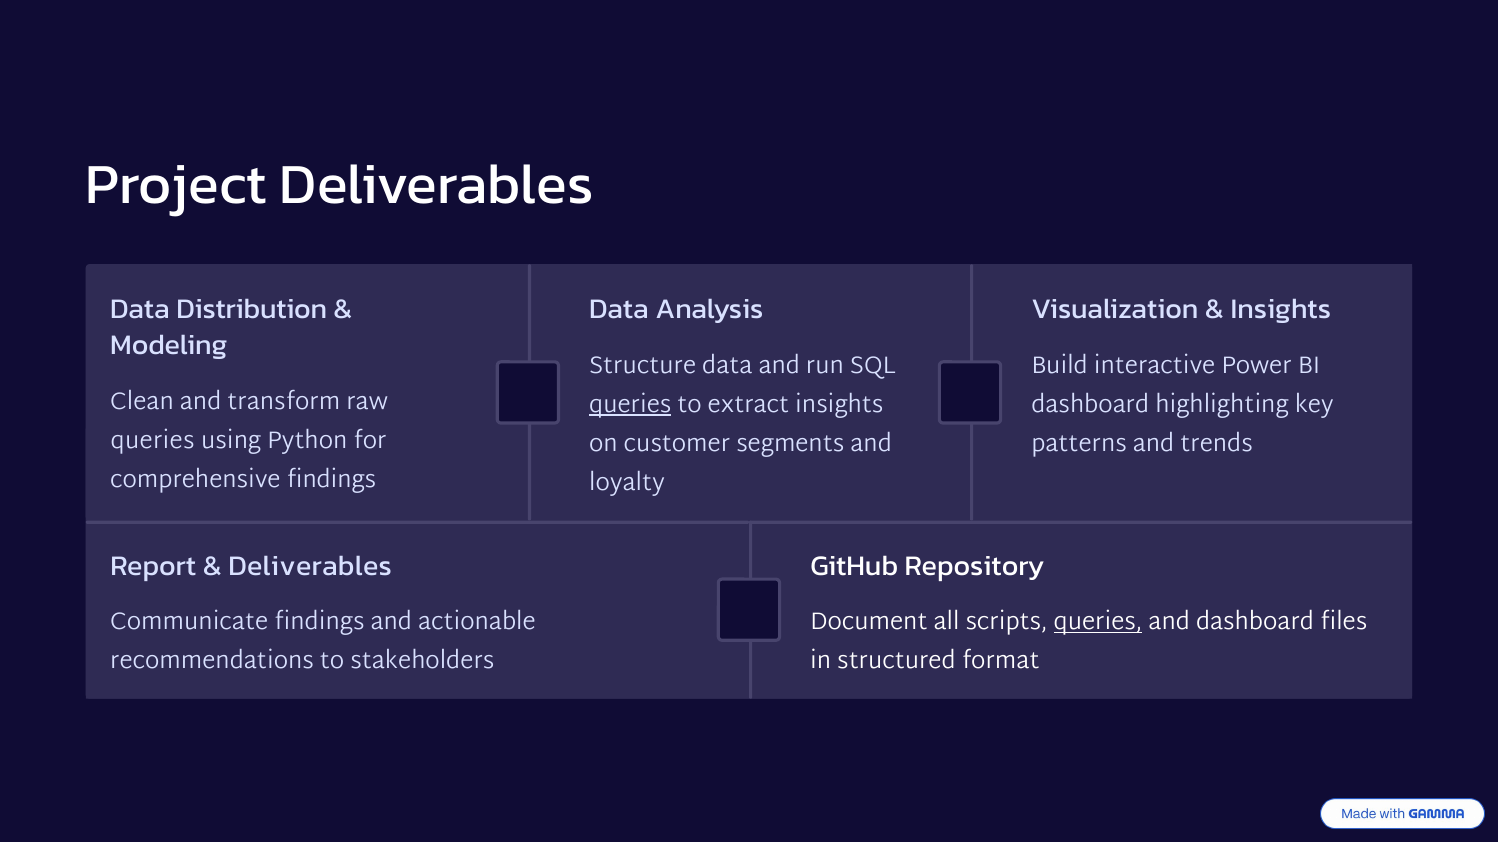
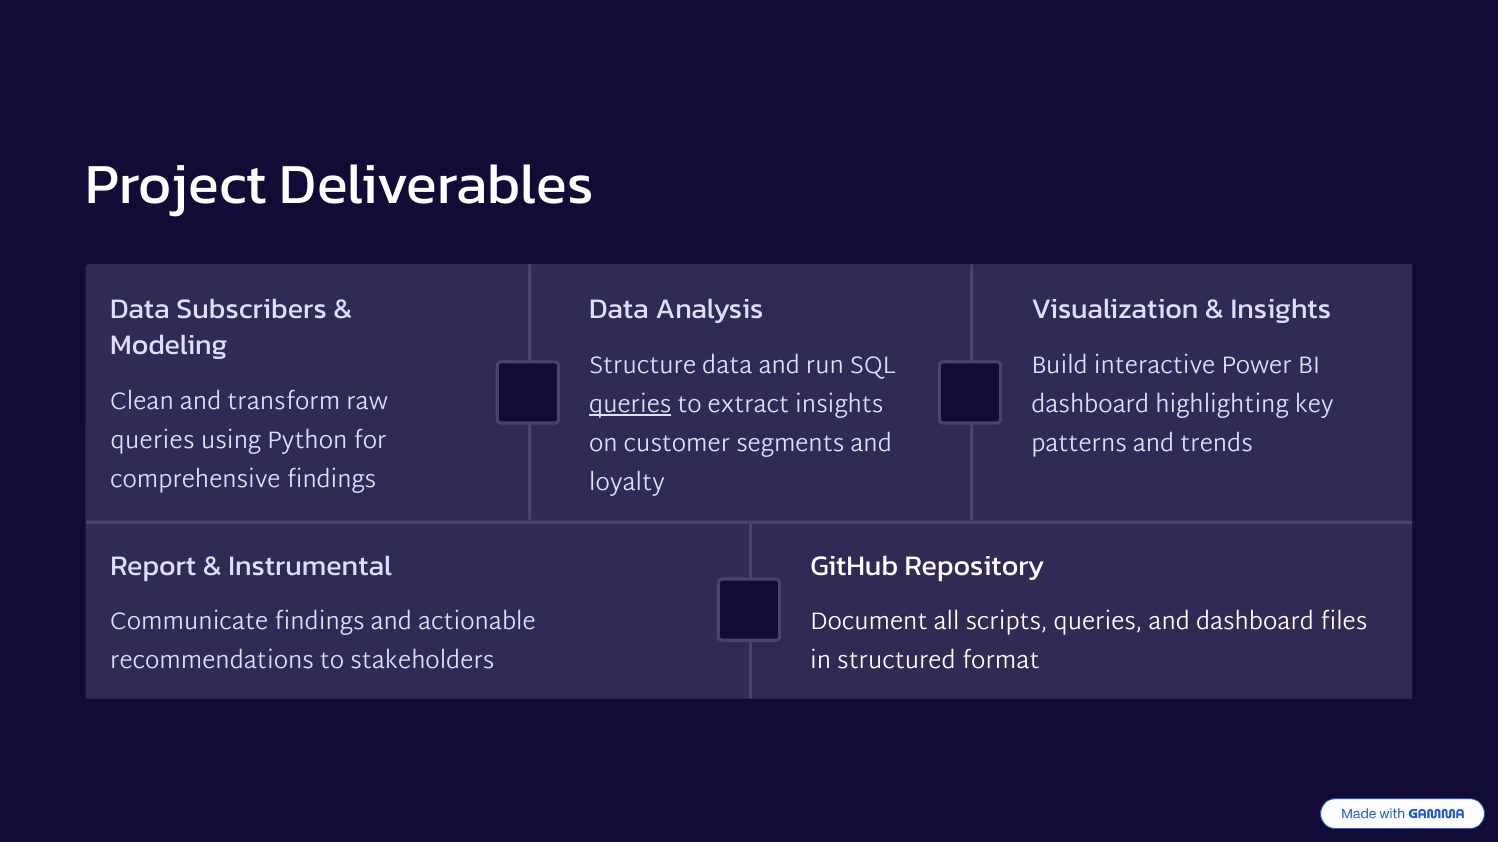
Distribution: Distribution -> Subscribers (252, 310)
Deliverables: Deliverables -> Instrumental (310, 566)
queries underline: present -> none (1098, 623)
